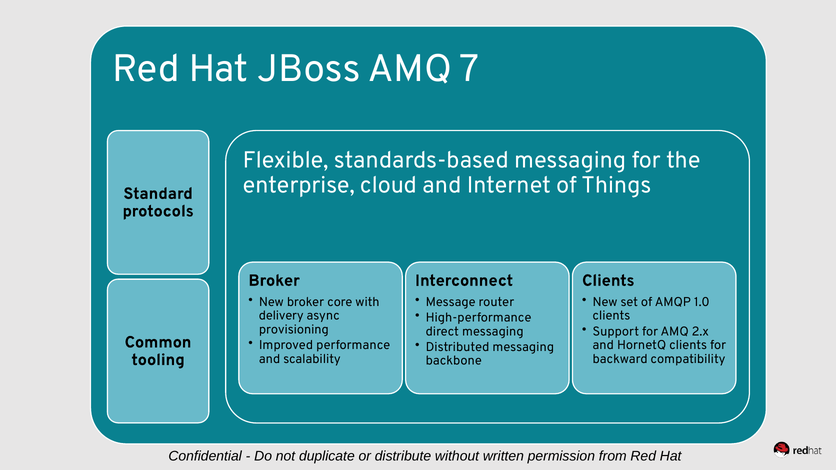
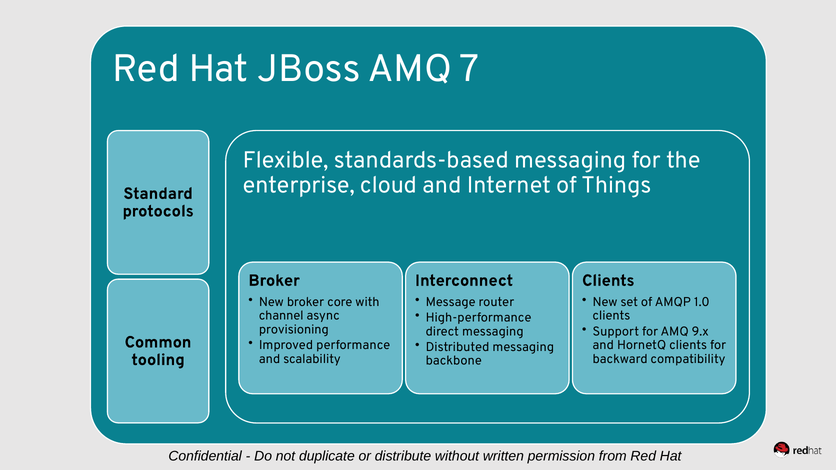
delivery: delivery -> channel (281, 316)
2.x: 2.x -> 9.x (700, 332)
